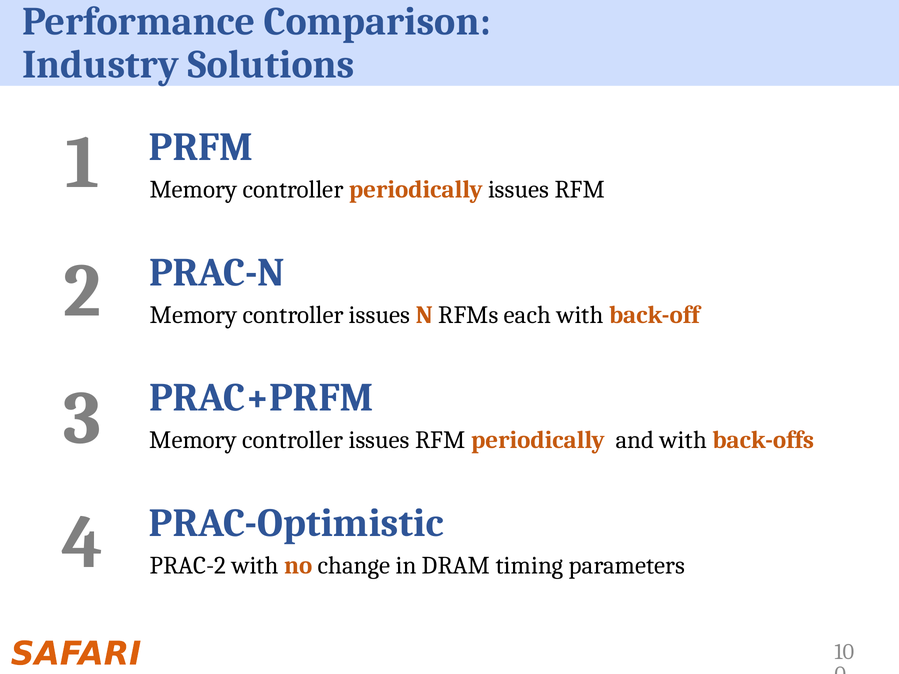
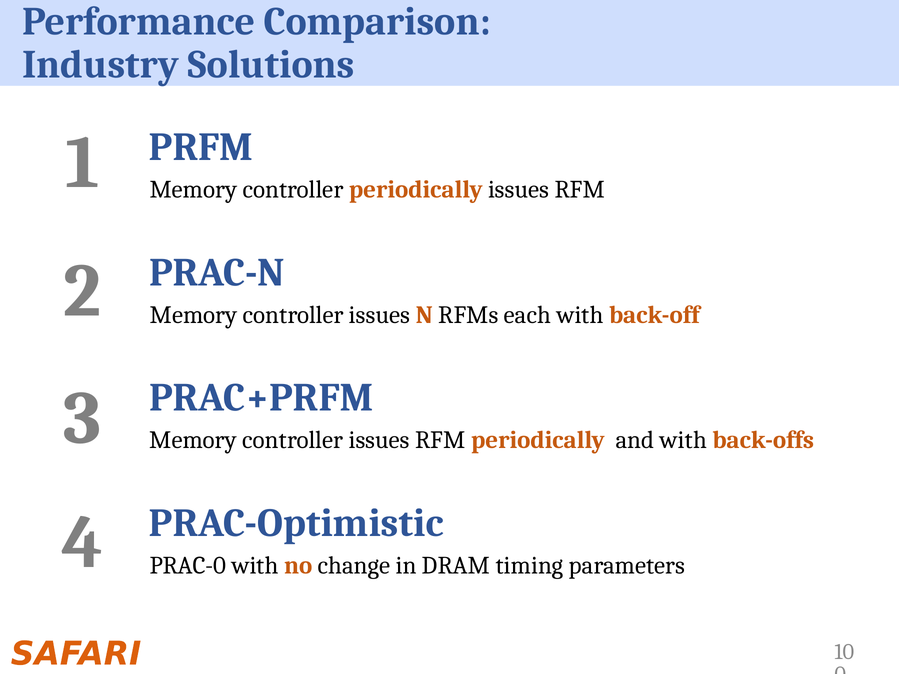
PRAC-2: PRAC-2 -> PRAC-0 (188, 566)
